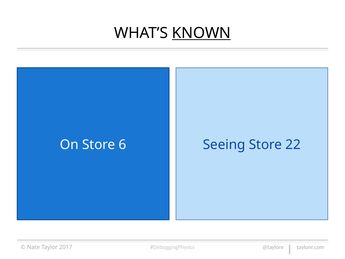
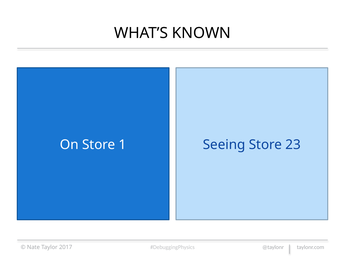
KNOWN underline: present -> none (201, 33)
6: 6 -> 1 (123, 145)
22: 22 -> 23 (293, 145)
